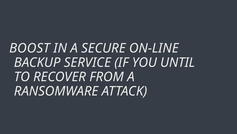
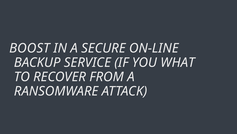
UNTIL: UNTIL -> WHAT (178, 62)
